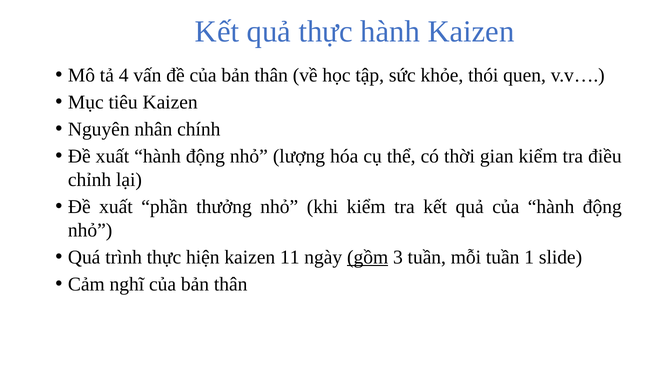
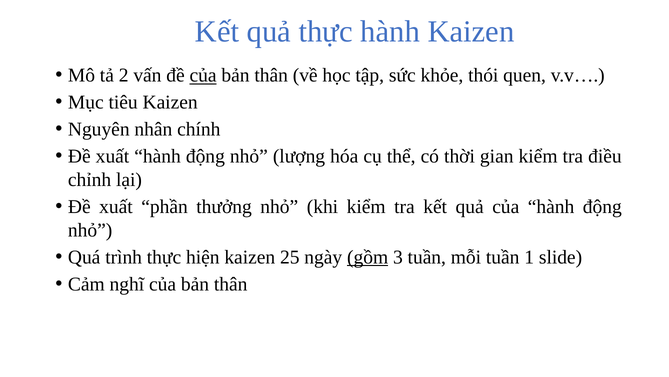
4: 4 -> 2 (124, 75)
của underline: none -> present (203, 75)
11: 11 -> 25 (290, 257)
